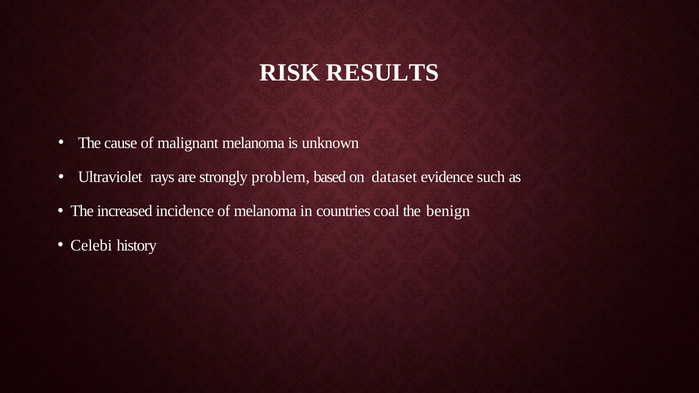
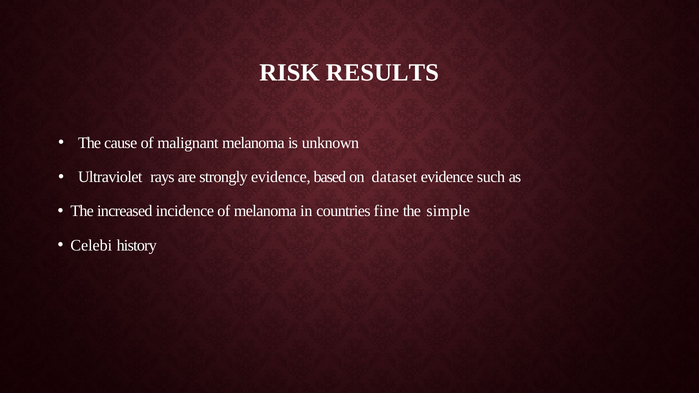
strongly problem: problem -> evidence (281, 177)
coal: coal -> fine (386, 211)
benign: benign -> simple (448, 211)
